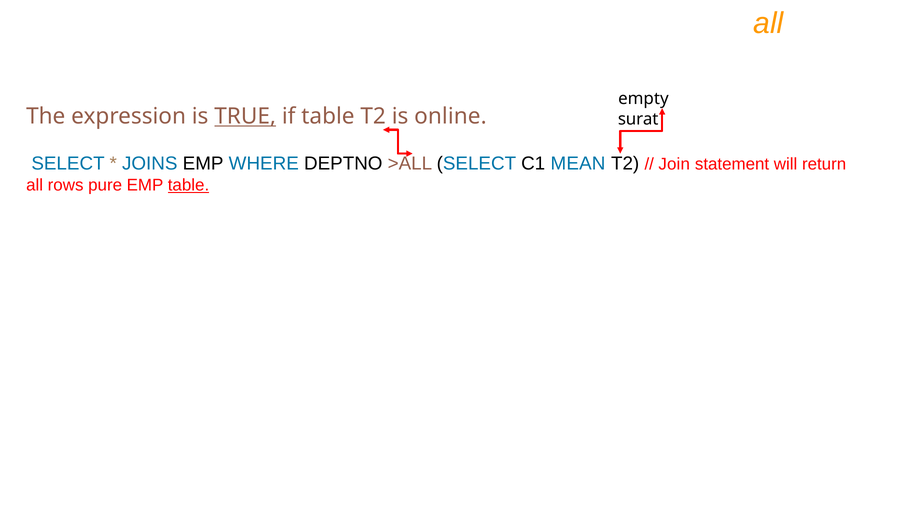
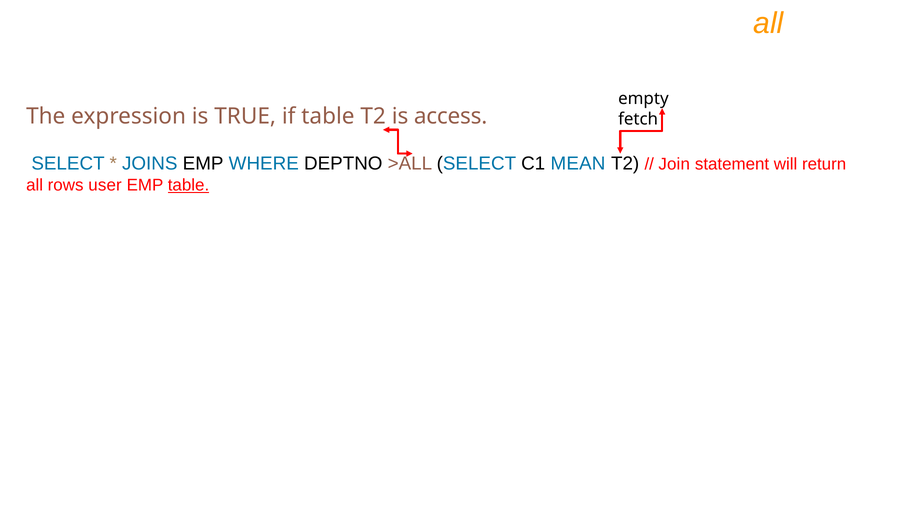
TRUE underline: present -> none (245, 116)
online: online -> access (451, 116)
surat: surat -> fetch (638, 119)
pure: pure -> user (105, 185)
